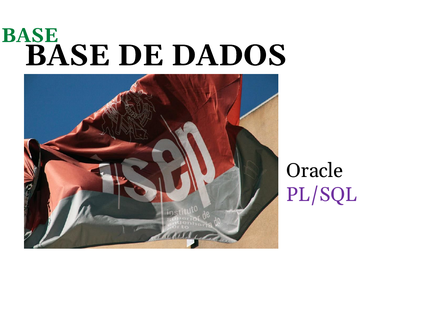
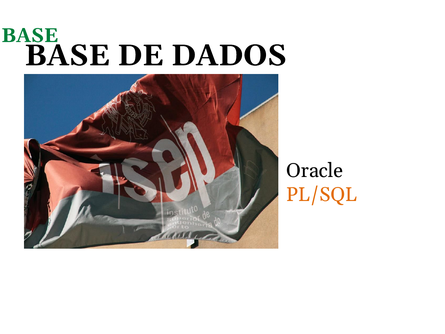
PL/SQL colour: purple -> orange (322, 194)
